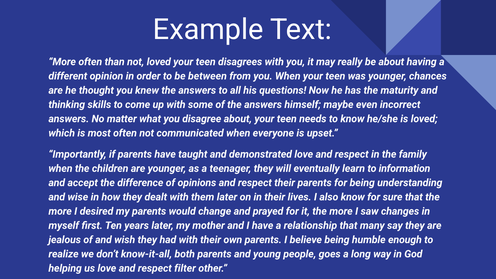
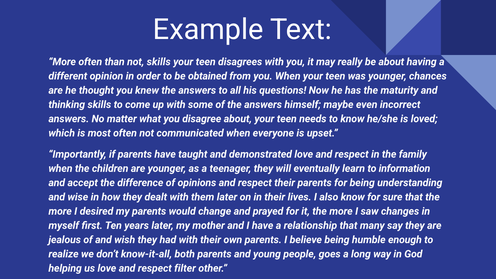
not loved: loved -> skills (159, 62)
between: between -> obtained (207, 76)
